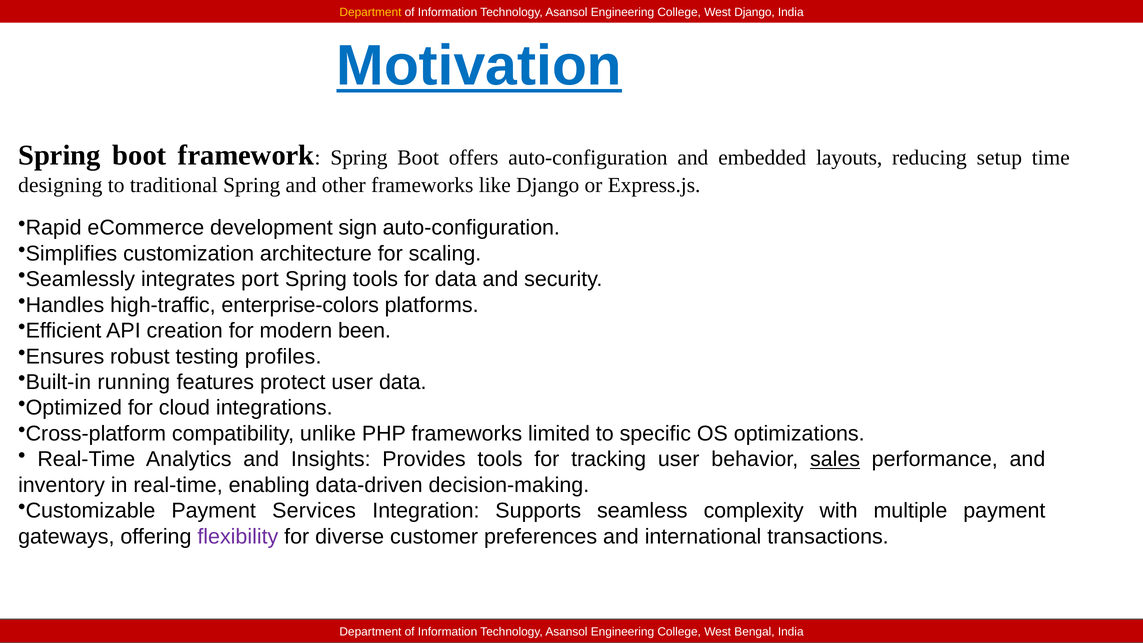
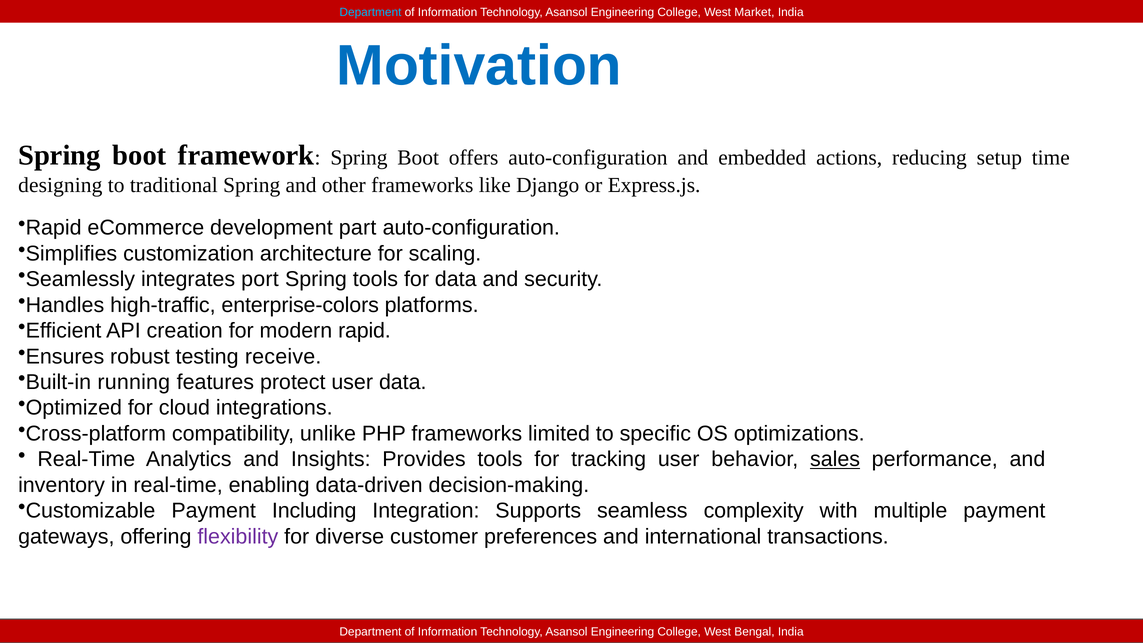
Department colour: yellow -> light blue (370, 12)
West Django: Django -> Market (754, 12)
Motivation underline: present -> none (479, 66)
layouts: layouts -> actions (849, 158)
sign: sign -> part (358, 228)
modern been: been -> rapid (364, 331)
profiles: profiles -> receive (283, 356)
Services: Services -> Including (314, 511)
